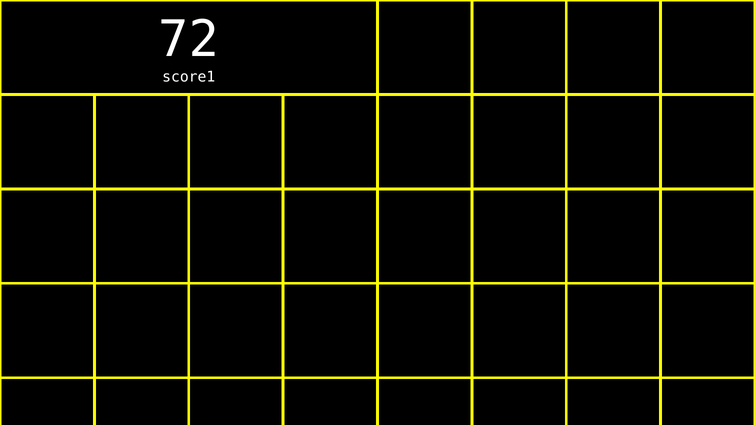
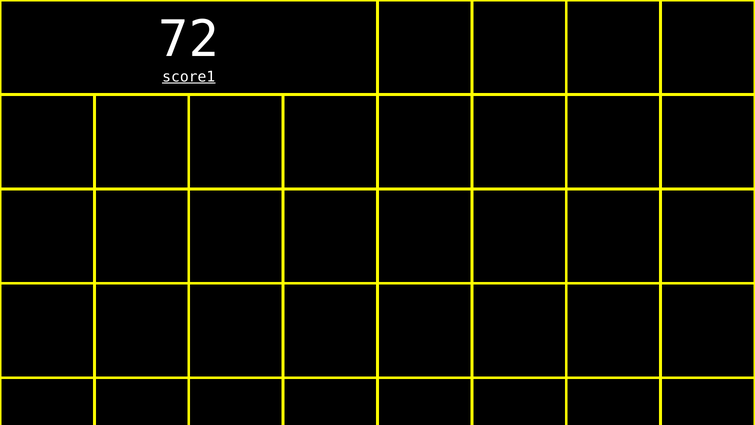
score1 underline: none -> present (189, 77)
